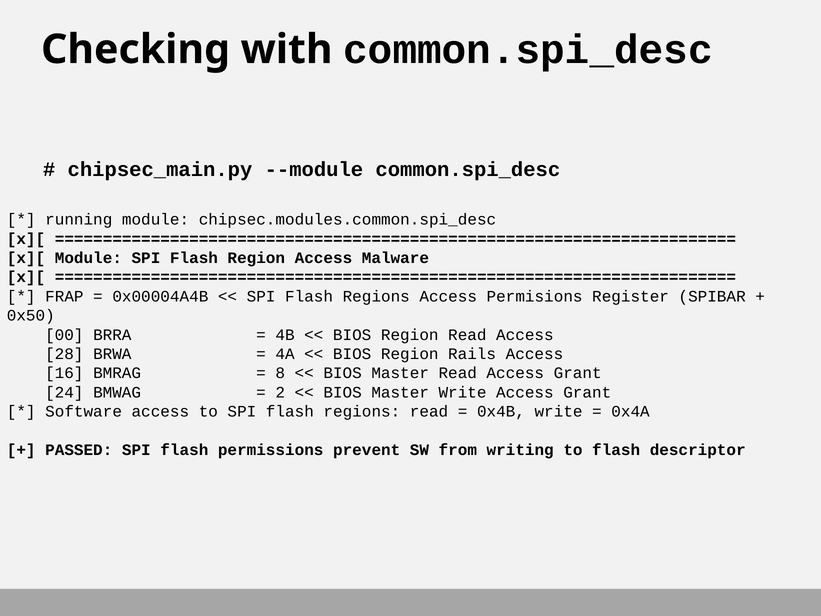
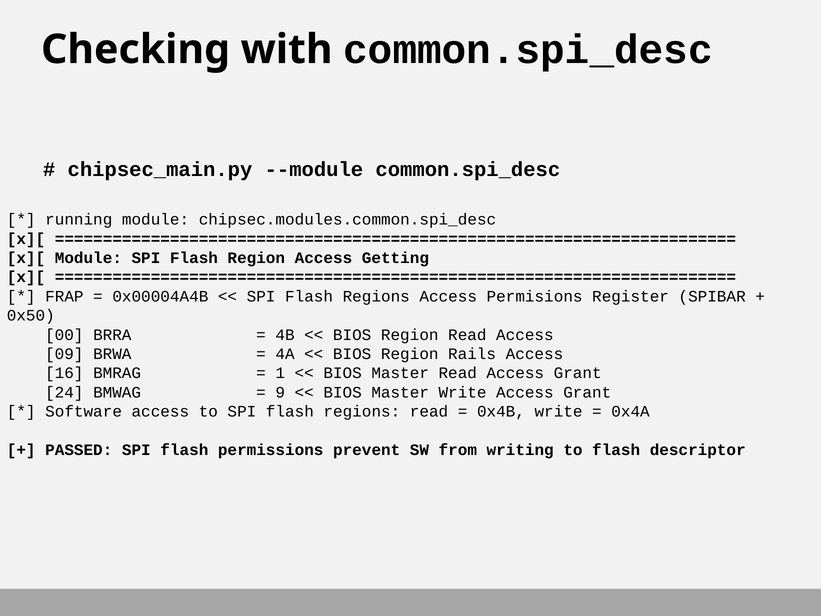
Malware: Malware -> Getting (395, 258)
28: 28 -> 09 (64, 354)
8: 8 -> 1 (280, 373)
2: 2 -> 9 (280, 392)
